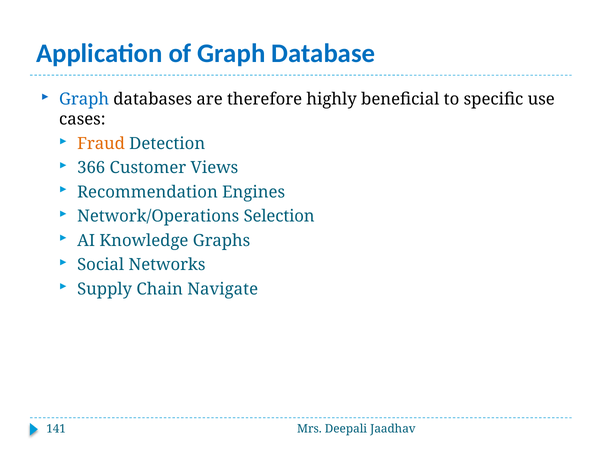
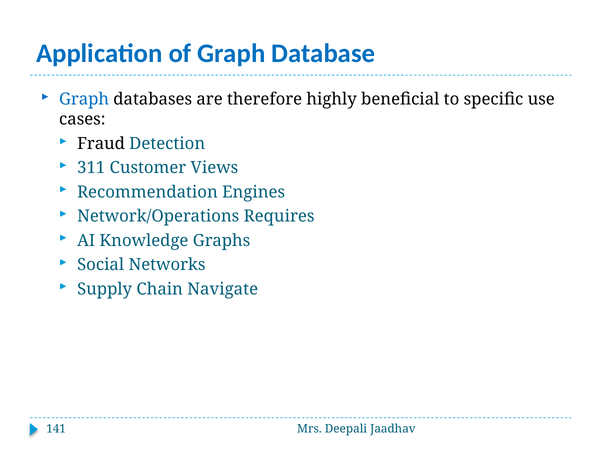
Fraud colour: orange -> black (101, 144)
366: 366 -> 311 (91, 168)
Selection: Selection -> Requires (279, 217)
